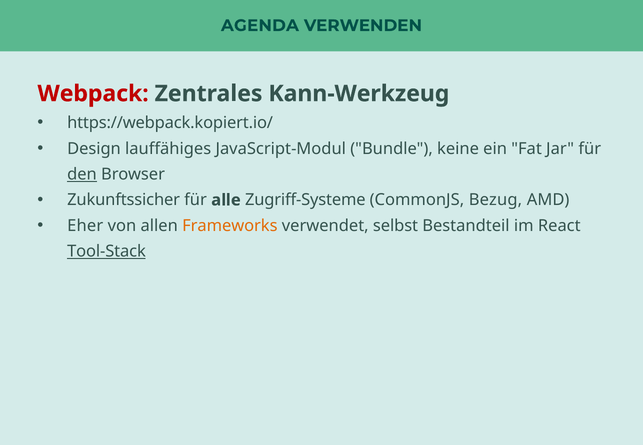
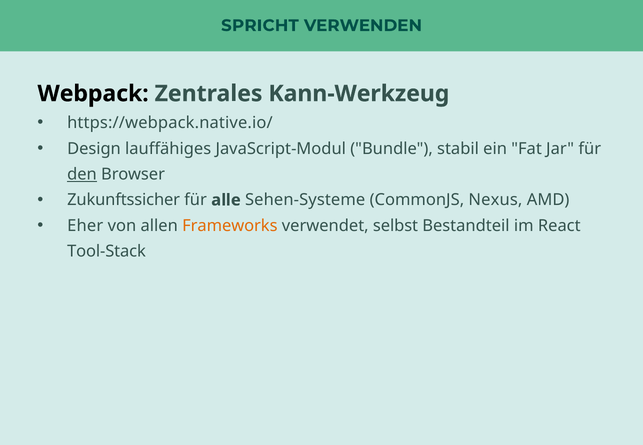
AGENDA: AGENDA -> SPRICHT (260, 26)
Webpack colour: red -> black (93, 94)
https://webpack.kopiert.io/: https://webpack.kopiert.io/ -> https://webpack.native.io/ (170, 123)
keine: keine -> stabil (458, 149)
Zugriff-Systeme: Zugriff-Systeme -> Sehen-Systeme (305, 200)
Bezug: Bezug -> Nexus (495, 200)
Tool-Stack underline: present -> none (106, 252)
